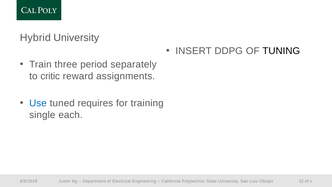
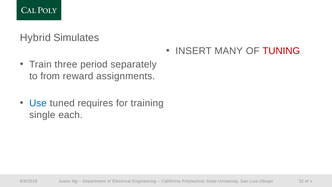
Hybrid University: University -> Simulates (76, 38)
DDPG: DDPG -> MANY (229, 51)
TUNING colour: black -> red (281, 51)
critic: critic -> from (50, 76)
